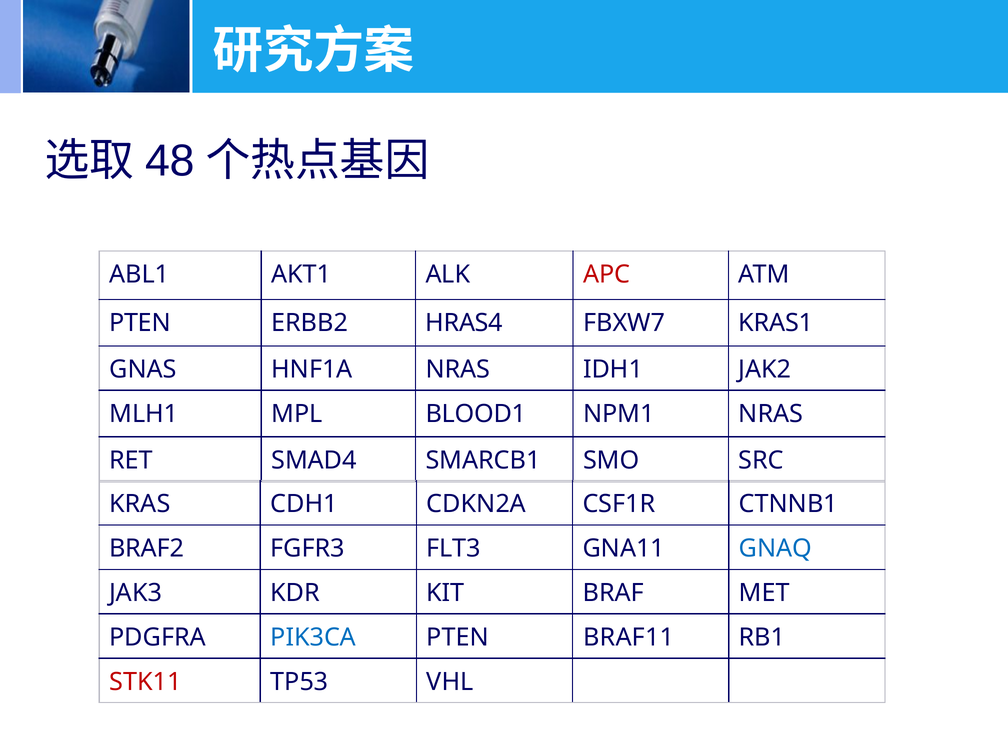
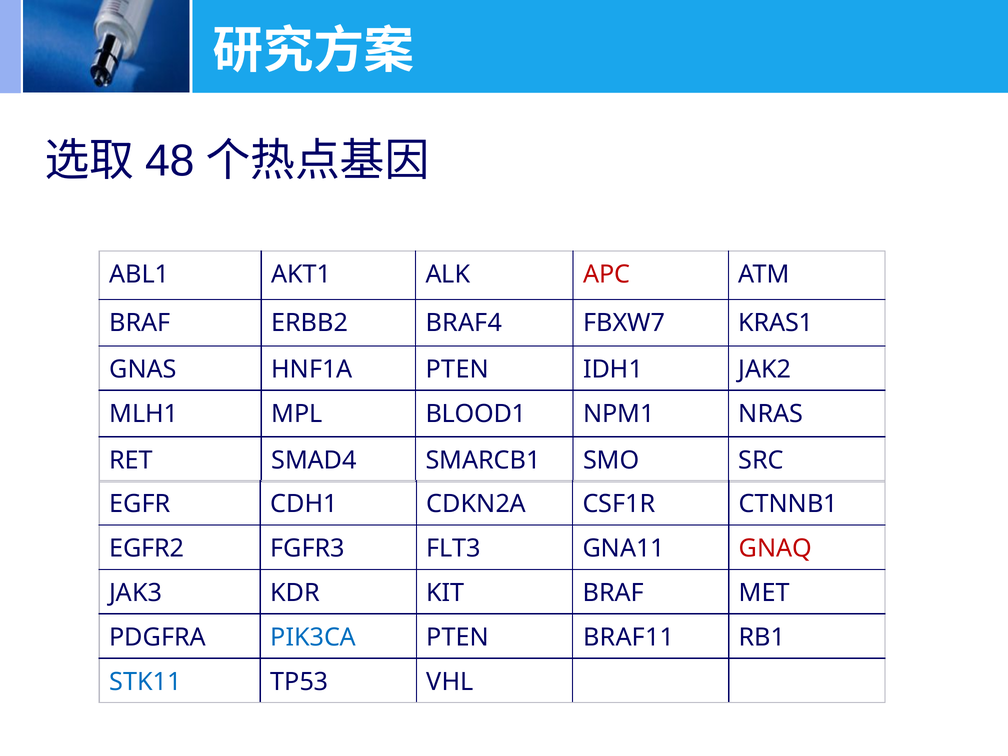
PTEN: PTEN -> BRAF (140, 323)
HRAS4: HRAS4 -> BRAF4 (464, 323)
HNF1A NRAS: NRAS -> PTEN (458, 369)
KRAS: KRAS -> EGFR (140, 504)
BRAF2: BRAF2 -> EGFR2 (147, 549)
GNAQ colour: blue -> red (775, 549)
STK11 colour: red -> blue (145, 682)
